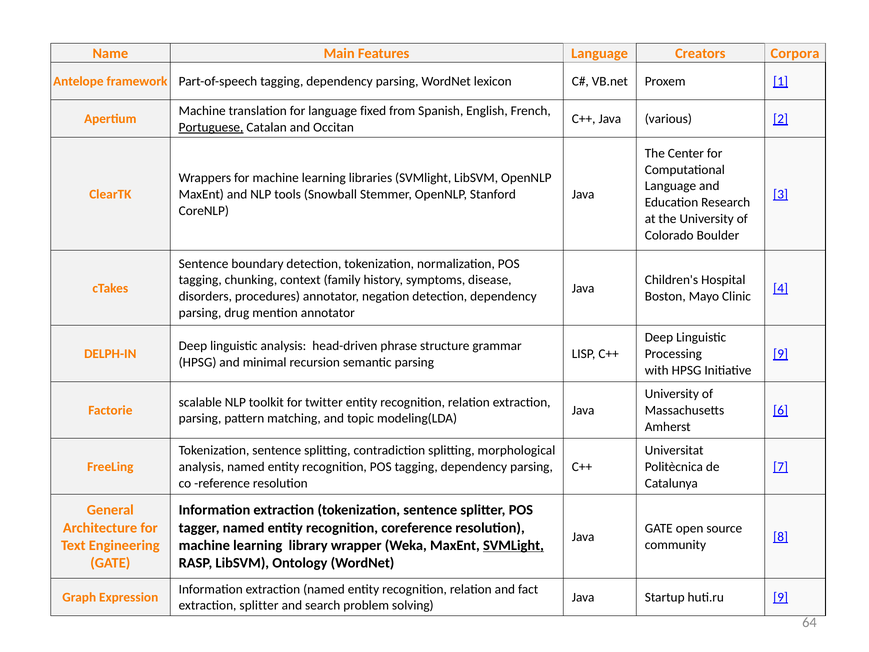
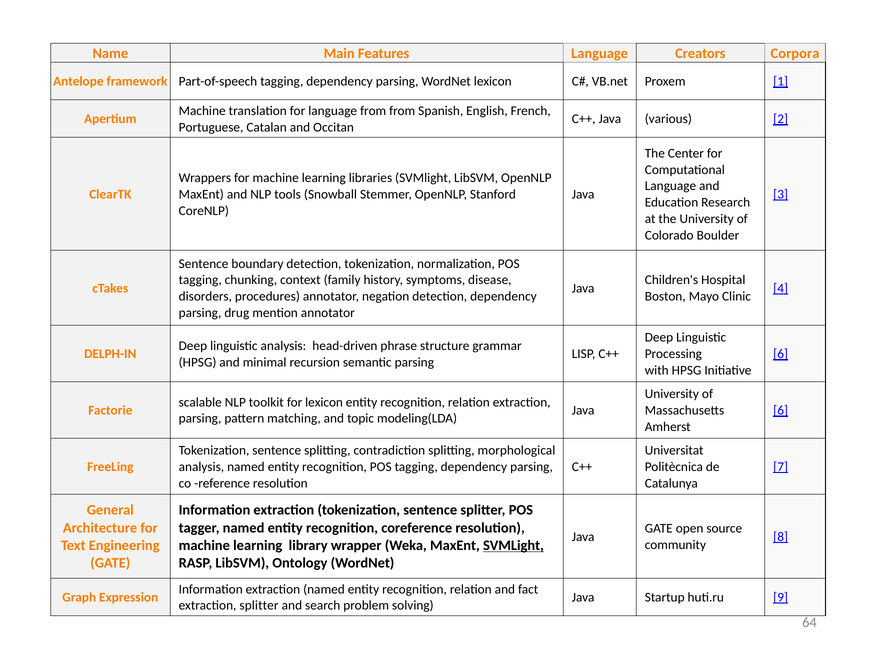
language fixed: fixed -> from (373, 111)
Portuguese underline: present -> none (211, 127)
9: 9 -> 6 (781, 354)
for twitter: twitter -> lexicon (324, 402)
